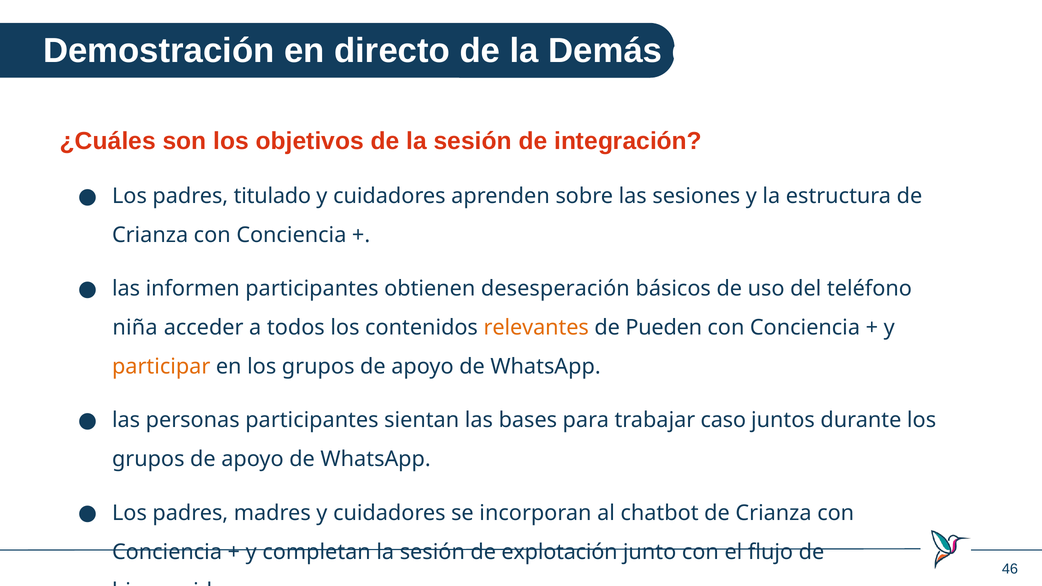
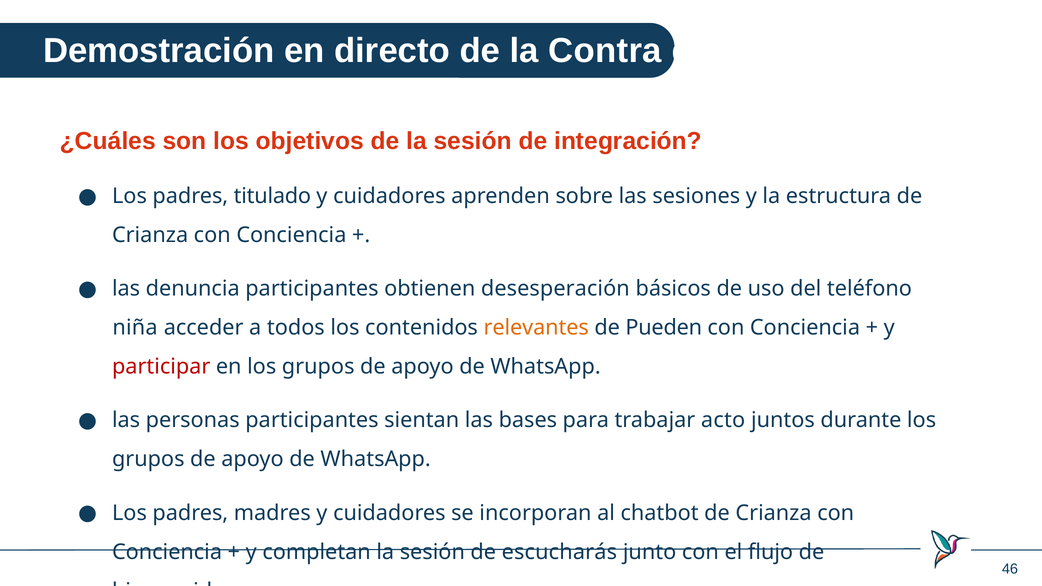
Demás: Demás -> Contra (605, 51)
informen: informen -> denuncia (193, 289)
participar colour: orange -> red (161, 367)
caso: caso -> acto (723, 420)
explotación: explotación -> escucharás (559, 552)
